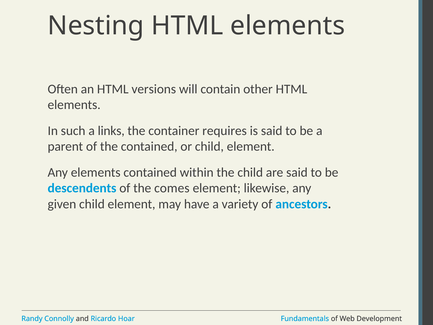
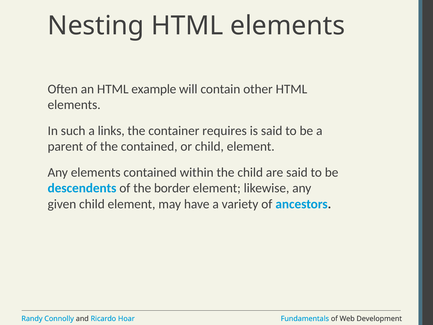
versions: versions -> example (154, 89)
comes: comes -> border (172, 188)
